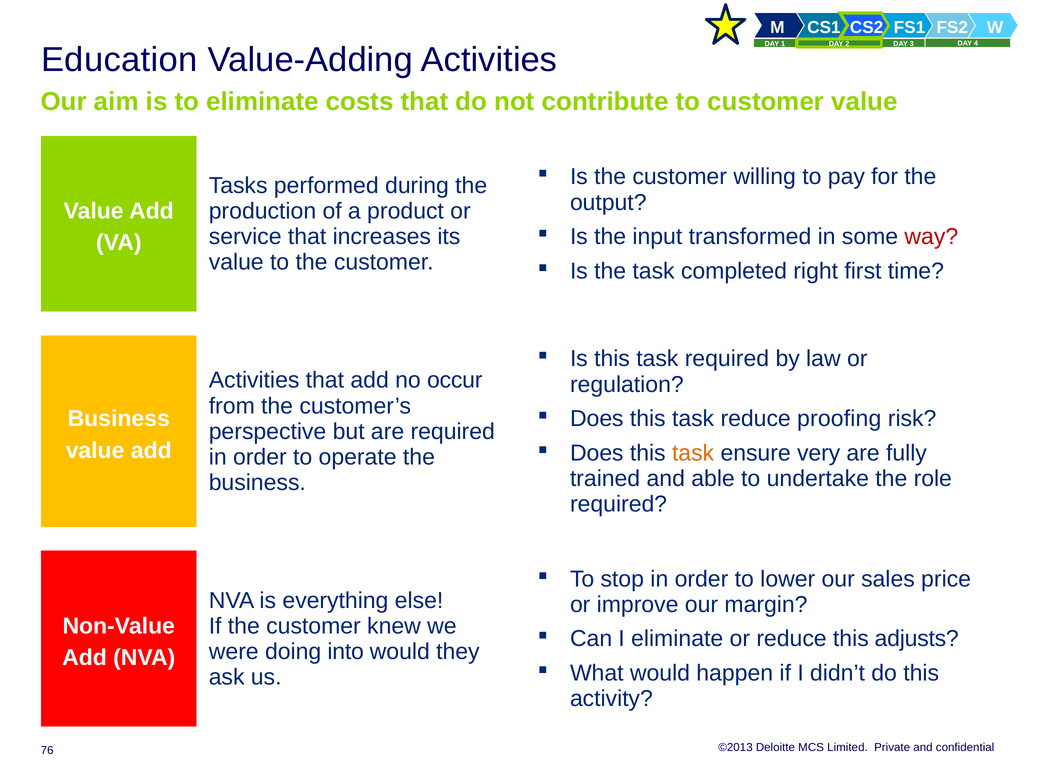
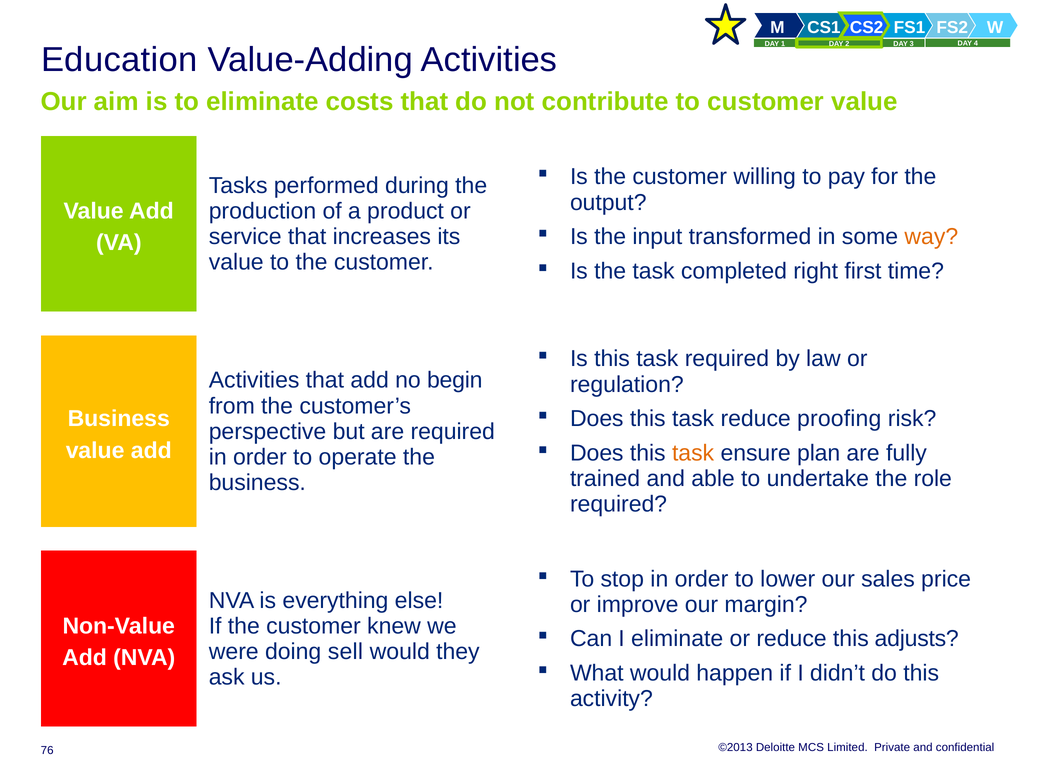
way colour: red -> orange (931, 237)
occur: occur -> begin (455, 381)
very: very -> plan (819, 453)
into: into -> sell (345, 652)
